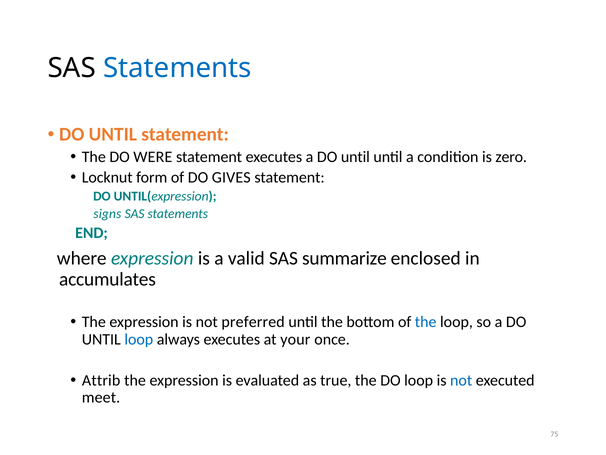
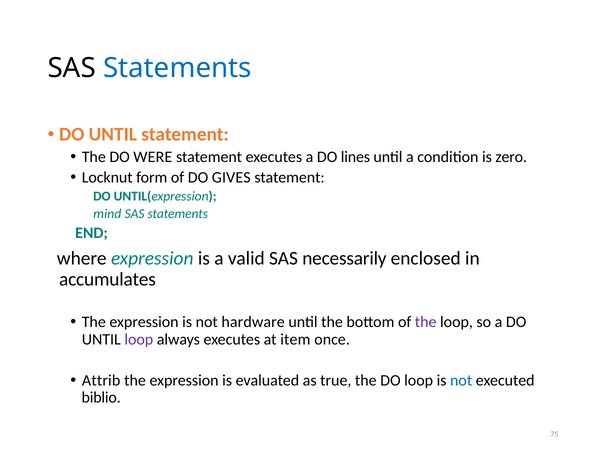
executes a DO until: until -> lines (355, 157)
signs: signs -> mind (107, 214)
summarize: summarize -> necessarily (344, 258)
preferred: preferred -> hardware (253, 322)
the colour: blue -> purple (426, 322)
loop colour: blue -> purple (139, 339)
your: your -> item (295, 339)
meet: meet -> biblio (101, 397)
